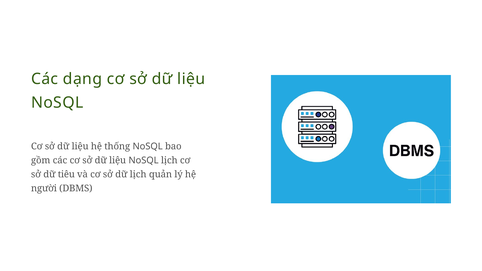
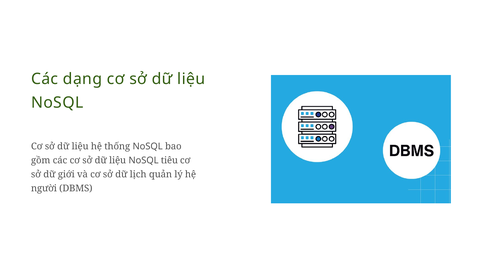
NoSQL lịch: lịch -> tiêu (169, 160)
tiêu: tiêu -> giới (66, 174)
